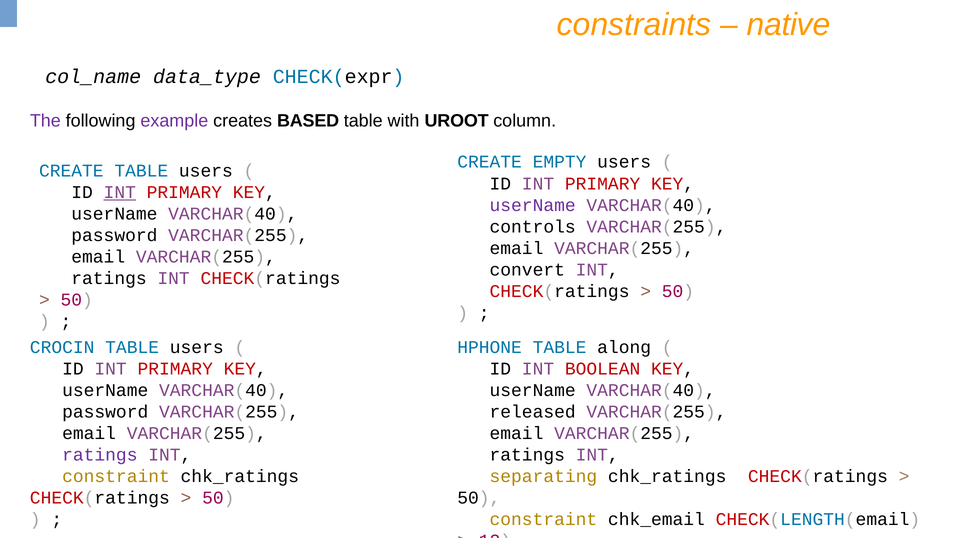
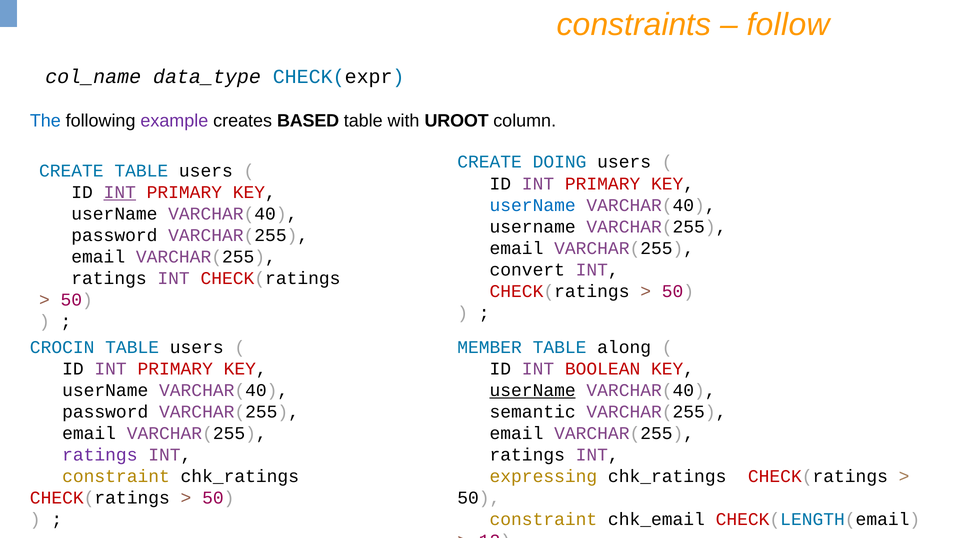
native: native -> follow (788, 25)
The colour: purple -> blue (45, 121)
EMPTY: EMPTY -> DOING (560, 162)
userName colour: purple -> blue (533, 205)
controls: controls -> username (533, 227)
HPHONE: HPHONE -> MEMBER (490, 347)
userName underline: none -> present (533, 390)
released: released -> semantic (533, 412)
separating: separating -> expressing (543, 477)
